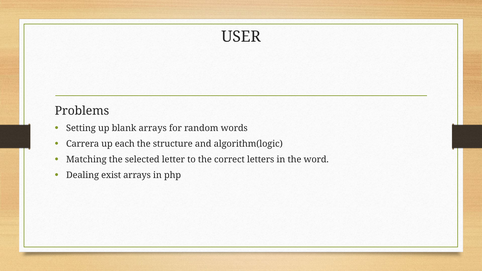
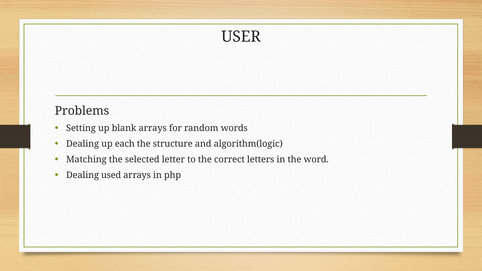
Carrera: Carrera -> Dealing (83, 144)
exist: exist -> used (111, 175)
